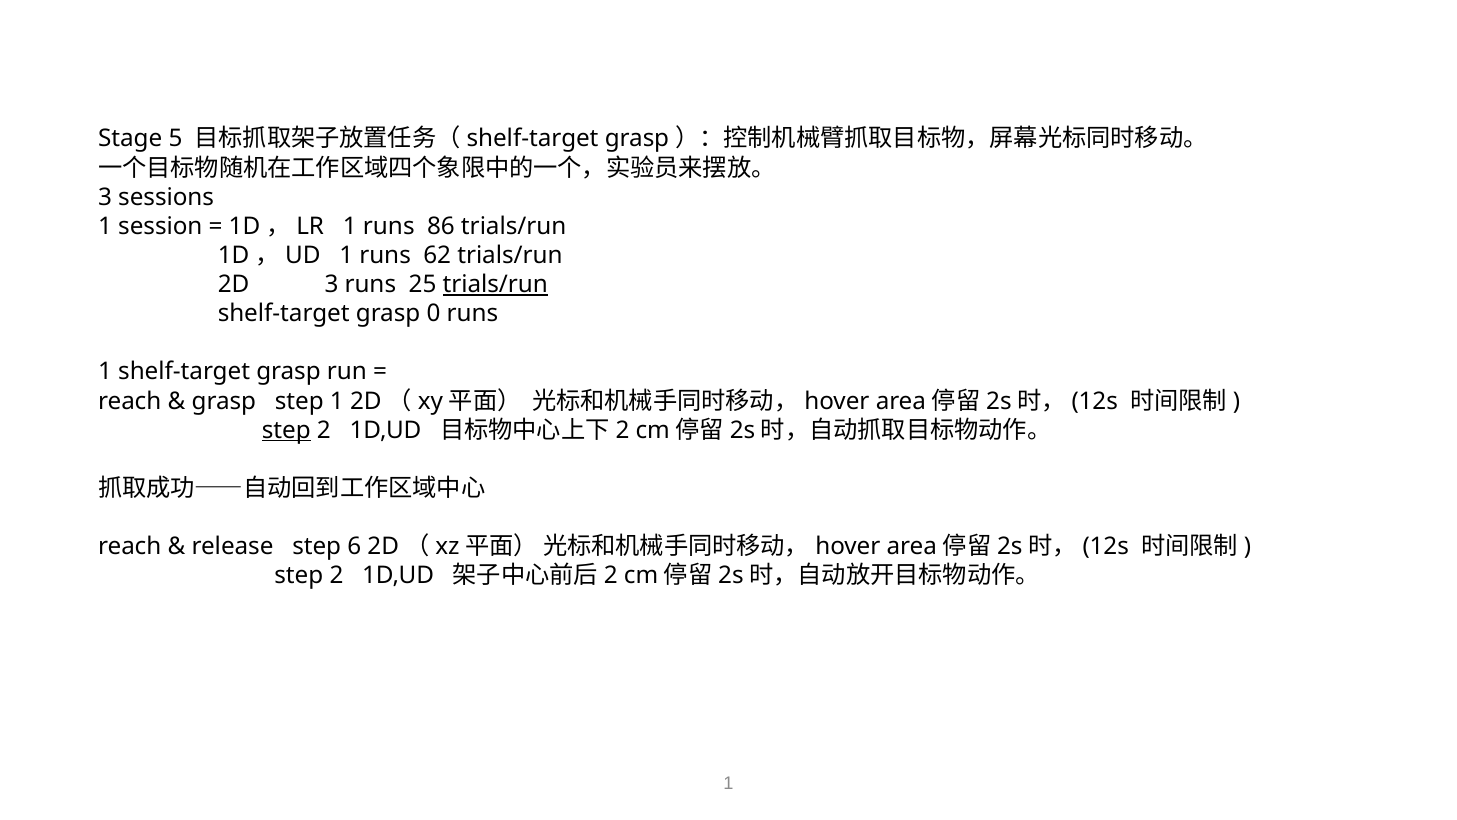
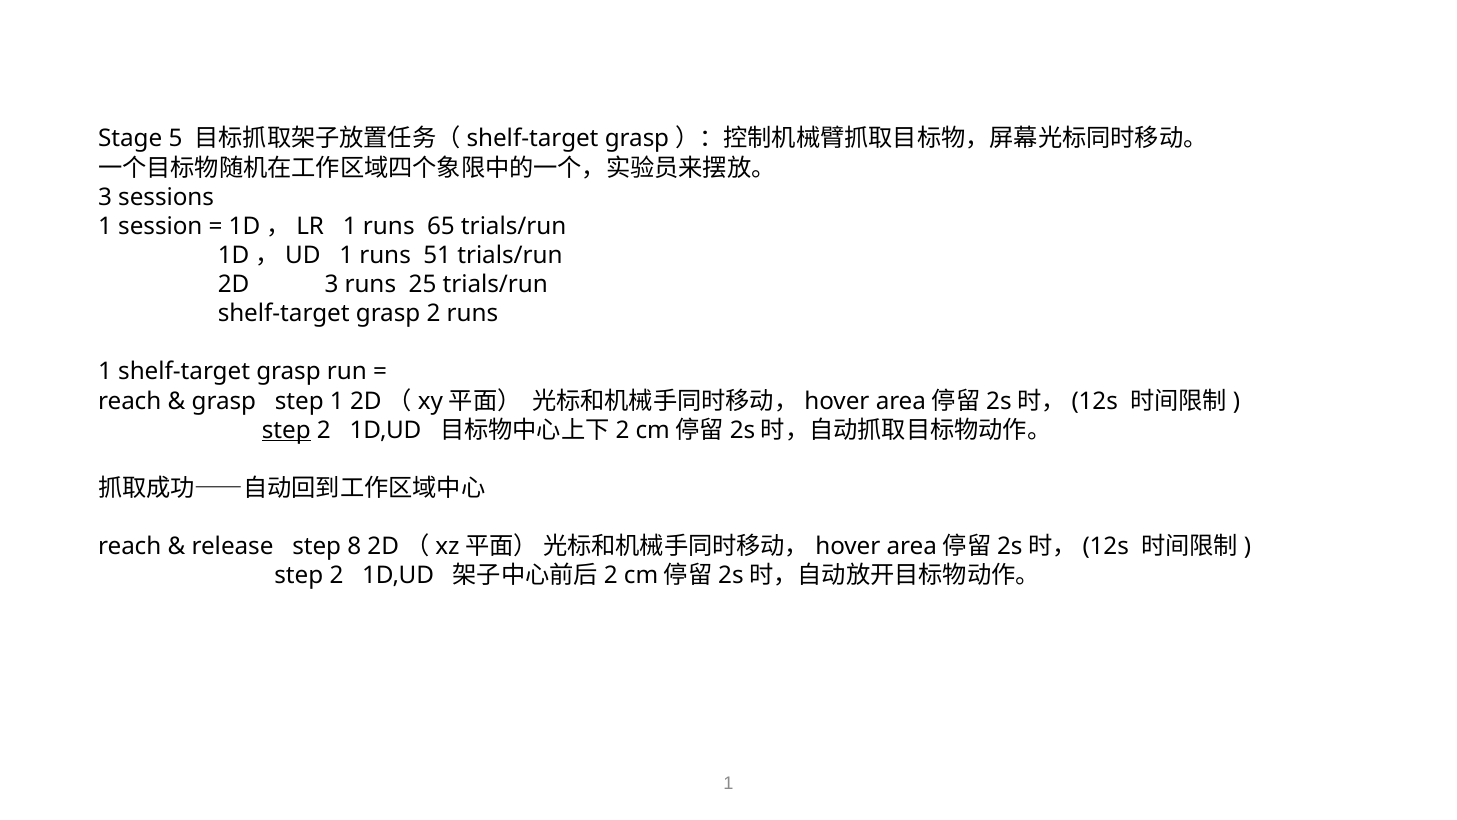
86: 86 -> 65 (441, 226)
62: 62 -> 51 (437, 255)
trials/run underline: present -> none (495, 284)
grasp 0: 0 -> 2 (434, 314)
6: 6 -> 8 (354, 547)
